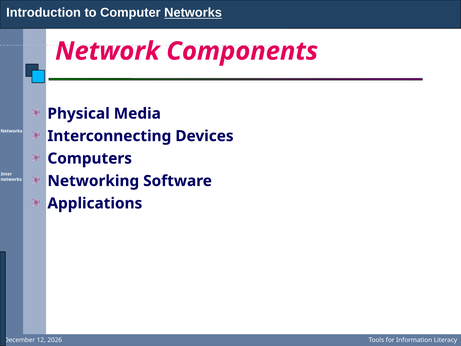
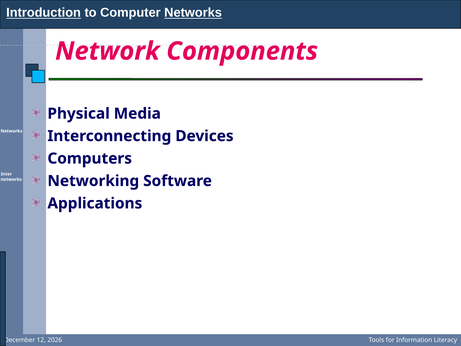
Introduction underline: none -> present (44, 13)
